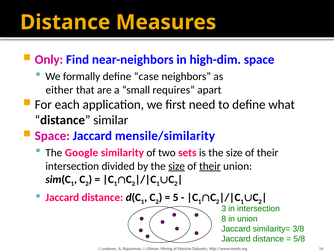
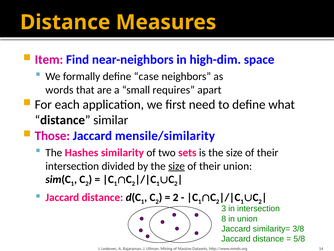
Only: Only -> Item (49, 59)
either: either -> words (59, 90)
Space: Space -> Those (52, 135)
Google: Google -> Hashes (82, 152)
their underline: present -> none (210, 166)
5: 5 -> 2 (176, 197)
